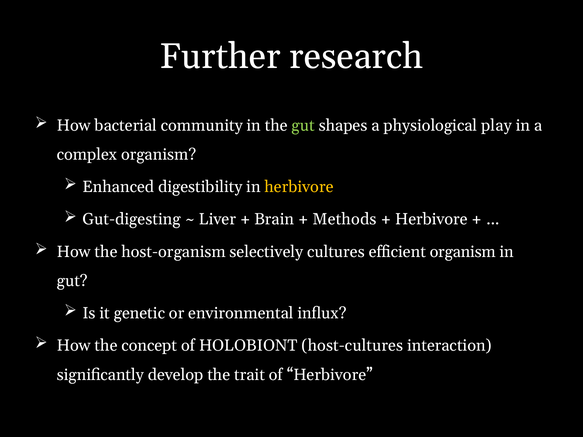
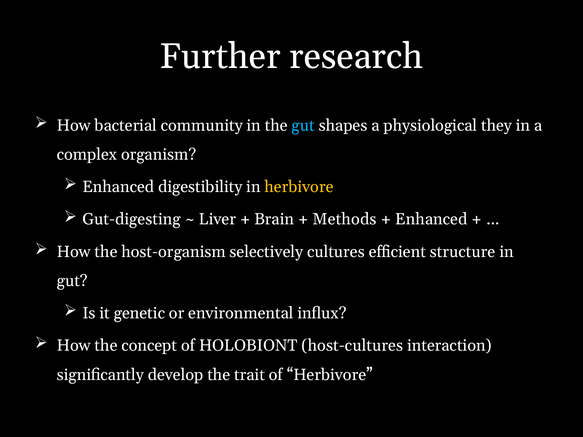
gut colour: light green -> light blue (303, 126)
play: play -> they (496, 126)
Herbivore: Herbivore -> Enhanced (431, 219)
efficient organism: organism -> structure (463, 252)
